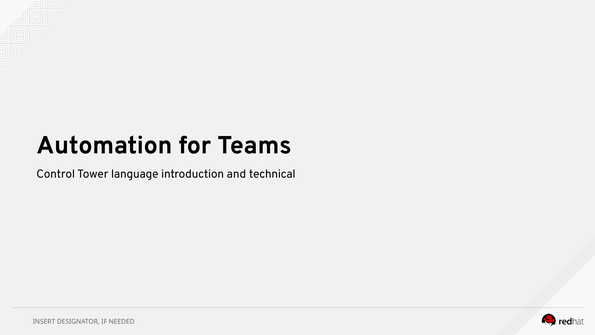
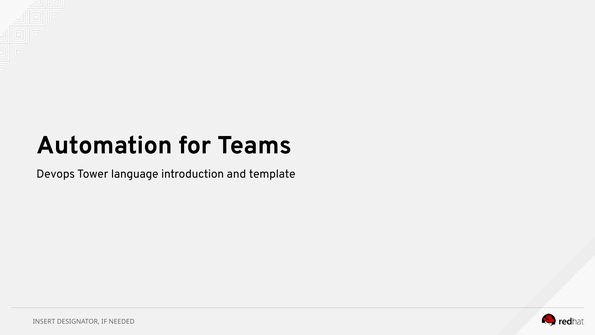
Control: Control -> Devops (56, 174)
technical: technical -> template (272, 174)
